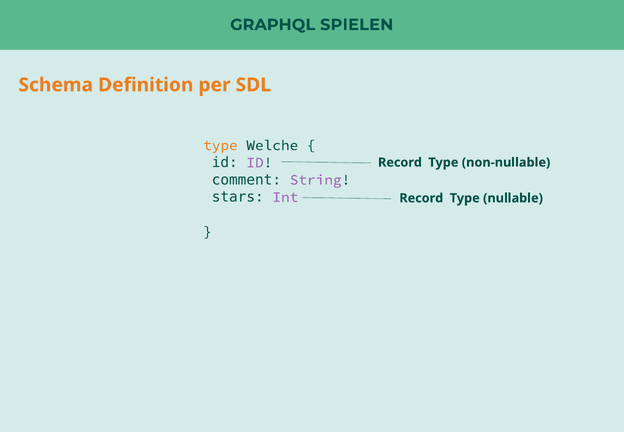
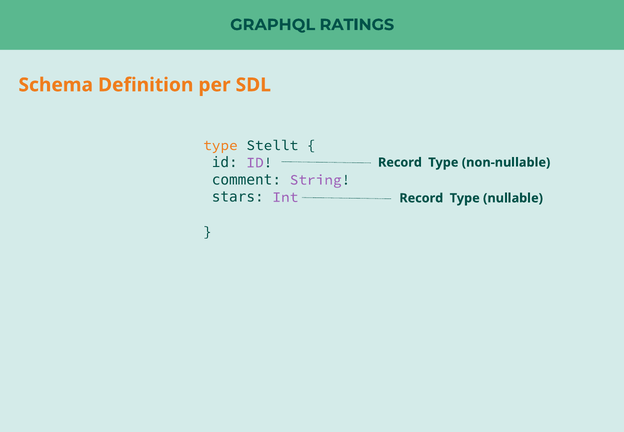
SPIELEN: SPIELEN -> RATINGS (357, 25)
Welche: Welche -> Stellt (272, 145)
